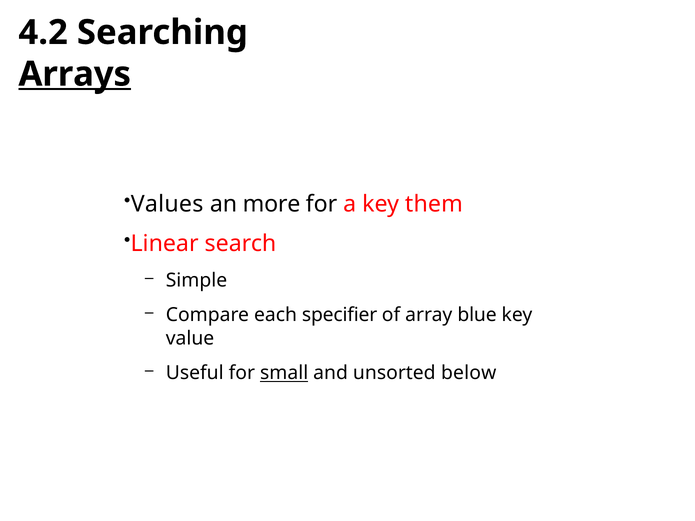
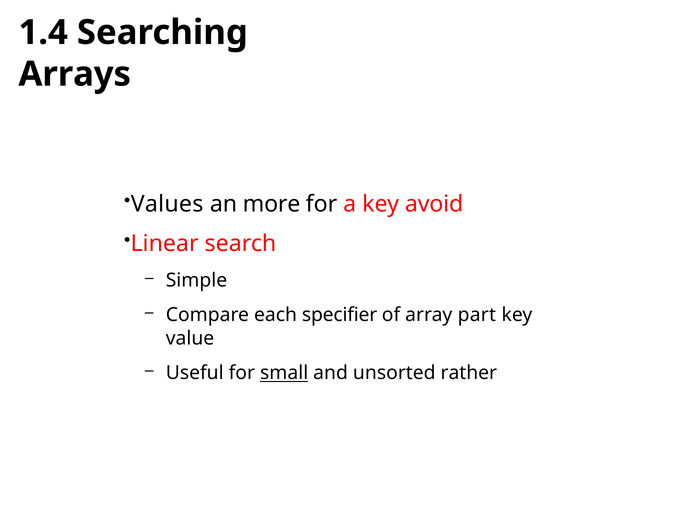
4.2: 4.2 -> 1.4 (43, 33)
Arrays underline: present -> none (75, 74)
them: them -> avoid (434, 204)
blue: blue -> part (477, 315)
below: below -> rather (469, 373)
